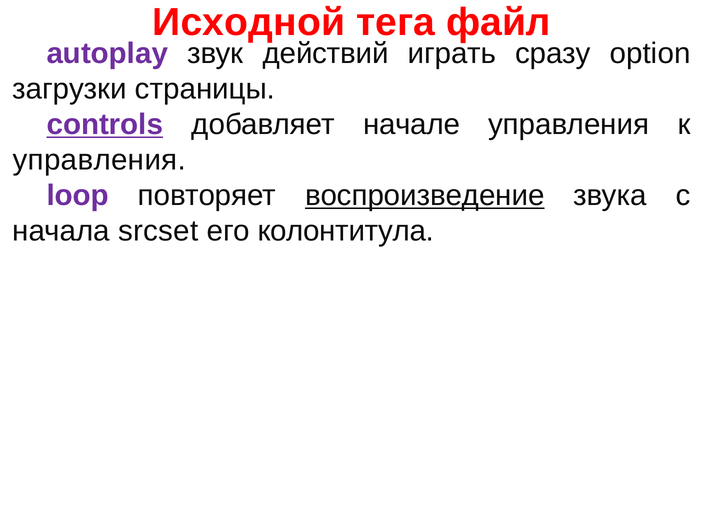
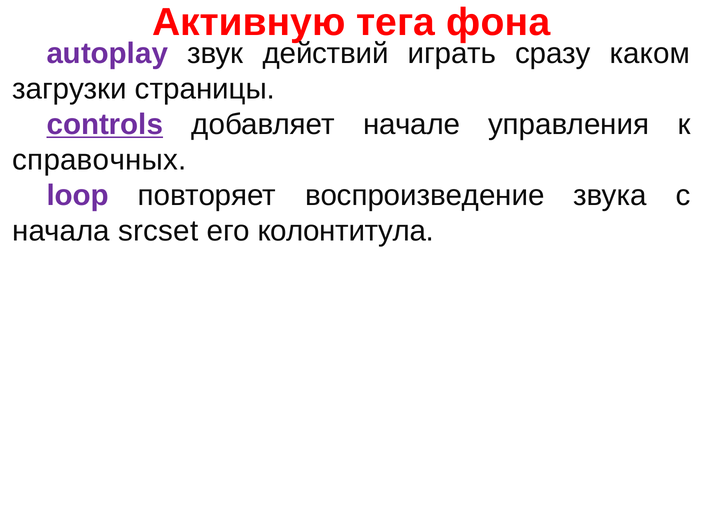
Исходной: Исходной -> Активную (249, 22)
файл: файл -> фона (498, 22)
option: option -> каком (650, 54)
управления: управления -> справочных (99, 160)
воспроизведение underline: present -> none (425, 196)
